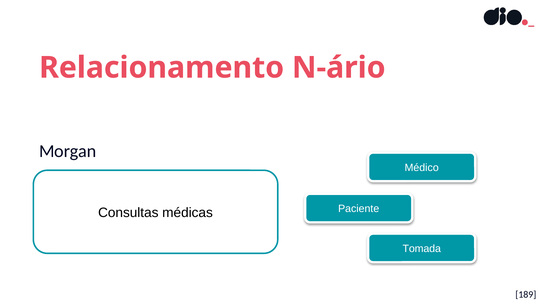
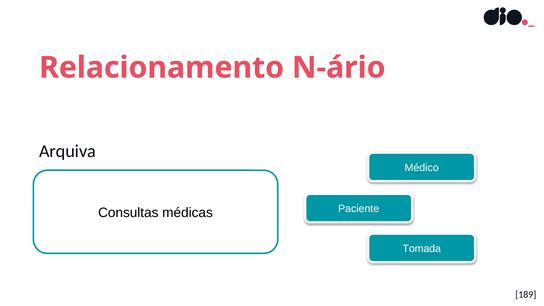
Morgan: Morgan -> Arquiva (68, 151)
